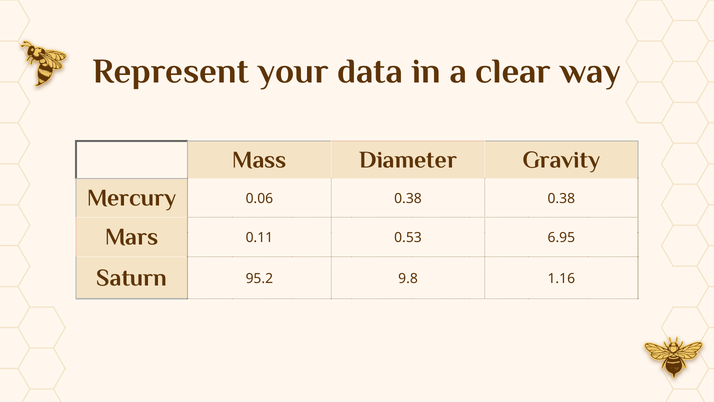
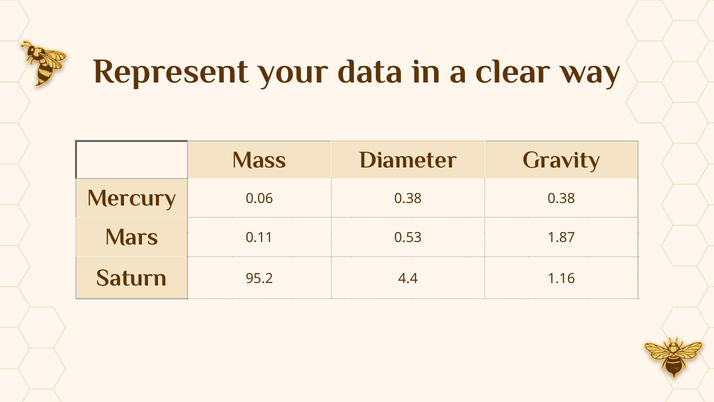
6.95: 6.95 -> 1.87 (561, 238)
9.8: 9.8 -> 4.4 (408, 278)
